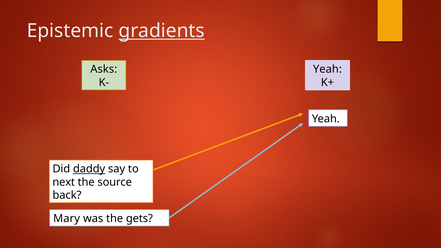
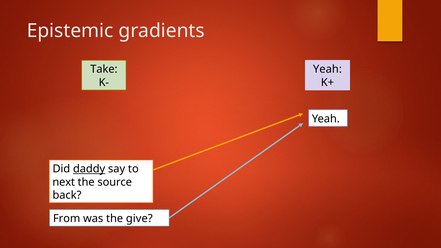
gradients underline: present -> none (162, 31)
Asks: Asks -> Take (104, 69)
Mary: Mary -> From (67, 219)
gets: gets -> give (139, 219)
